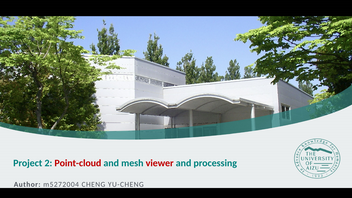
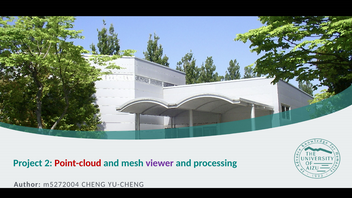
viewer colour: red -> purple (160, 163)
